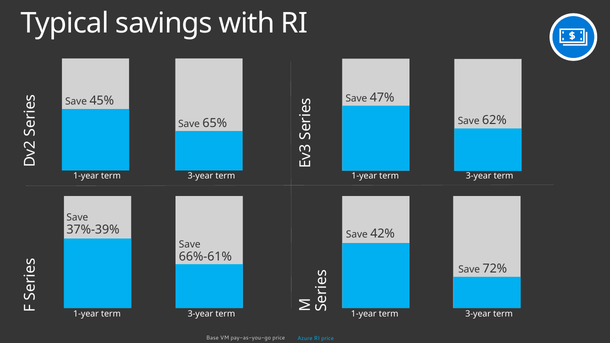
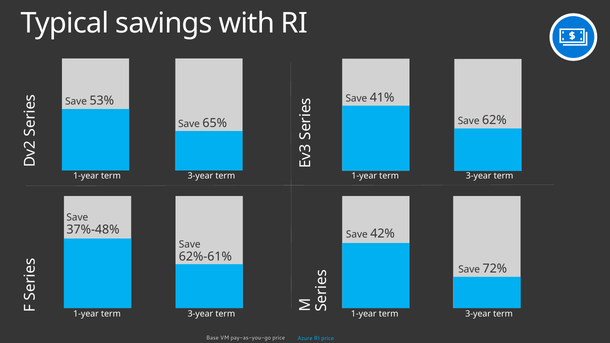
47%: 47% -> 41% (382, 98)
45%: 45% -> 53% (102, 101)
37%-39%: 37%-39% -> 37%-48% (93, 230)
66%-61%: 66%-61% -> 62%-61% (205, 257)
